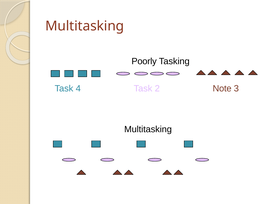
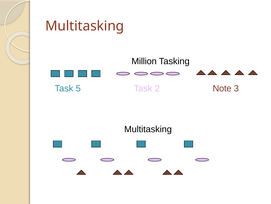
Poorly: Poorly -> Million (144, 61)
4: 4 -> 5 (78, 88)
